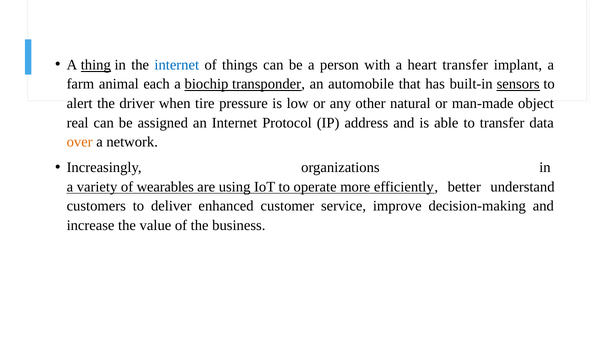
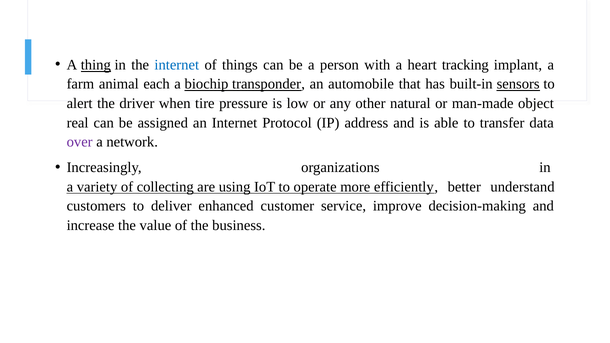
heart transfer: transfer -> tracking (465, 65)
over colour: orange -> purple (80, 142)
wearables: wearables -> collecting (165, 187)
